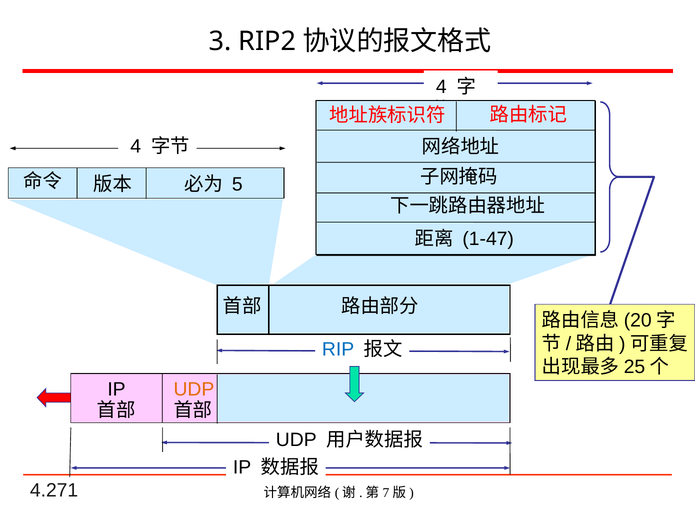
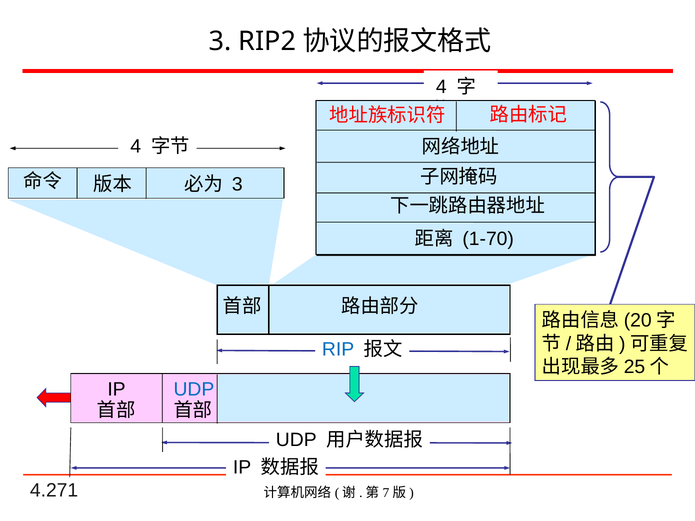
5: 5 -> 3 (237, 185)
1-47: 1-47 -> 1-70 (488, 239)
UDP colour: orange -> blue (194, 390)
